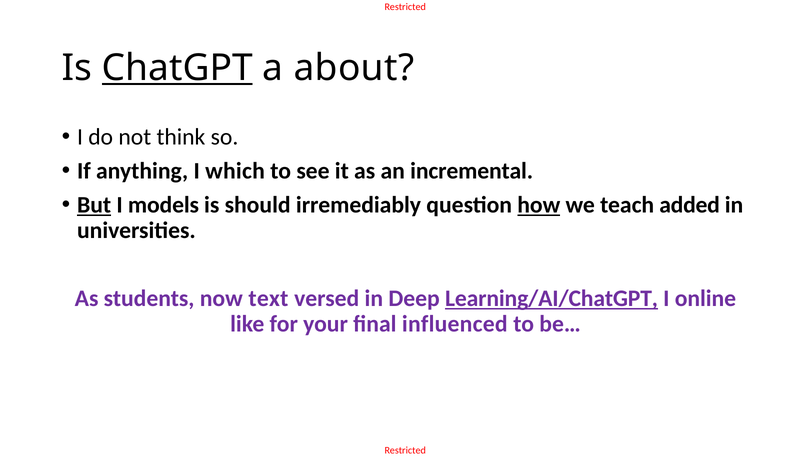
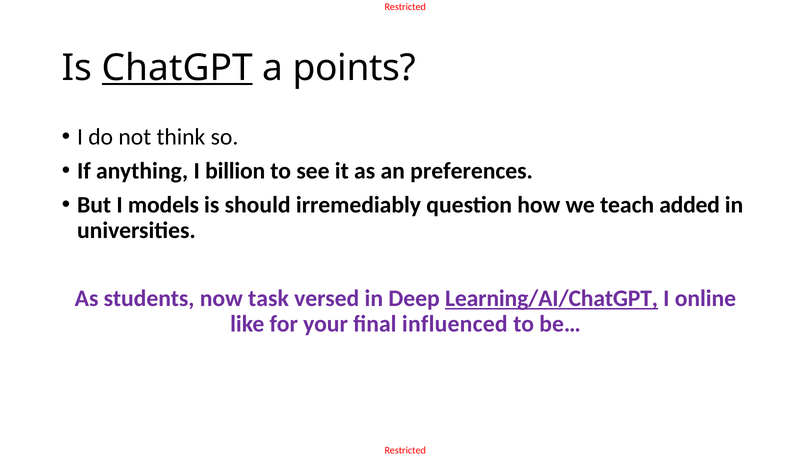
about: about -> points (354, 68)
which: which -> billion (235, 171)
incremental: incremental -> preferences (472, 171)
But underline: present -> none (94, 205)
how underline: present -> none (539, 205)
text: text -> task (268, 299)
